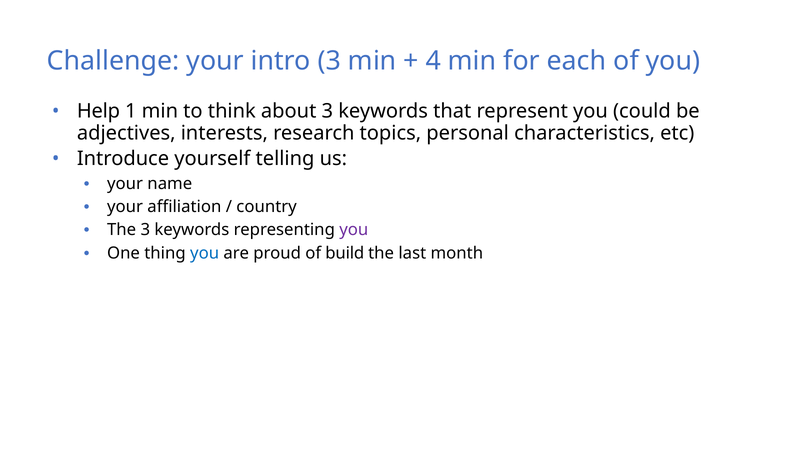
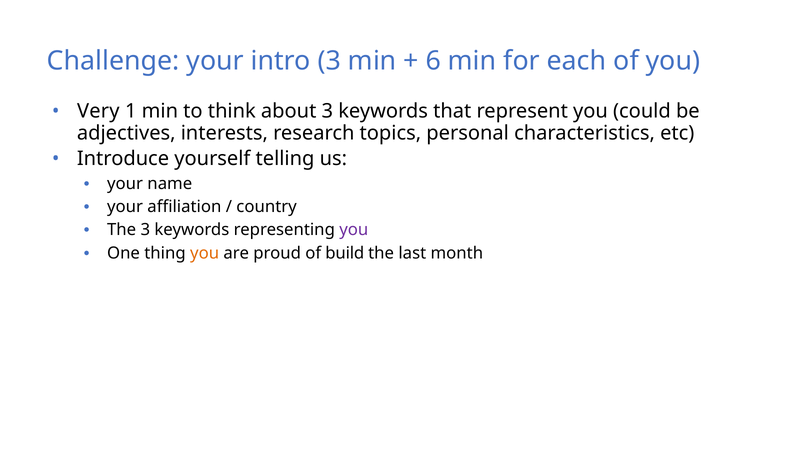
4: 4 -> 6 (433, 61)
Help: Help -> Very (98, 111)
you colour: blue -> orange (205, 253)
